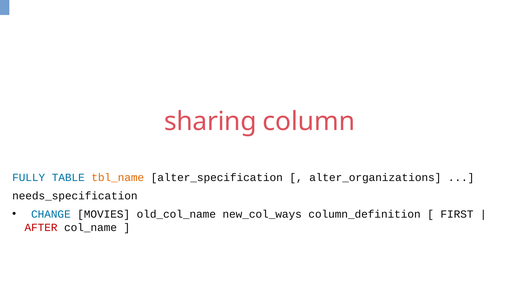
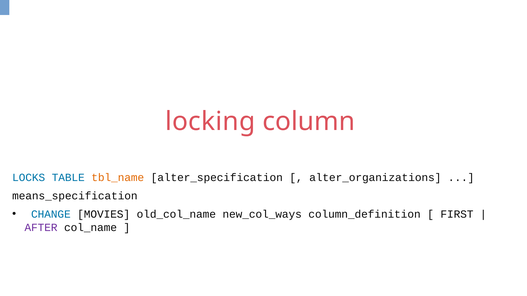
sharing: sharing -> locking (210, 122)
FULLY: FULLY -> LOCKS (29, 178)
needs_specification: needs_specification -> means_specification (75, 196)
AFTER colour: red -> purple (41, 228)
